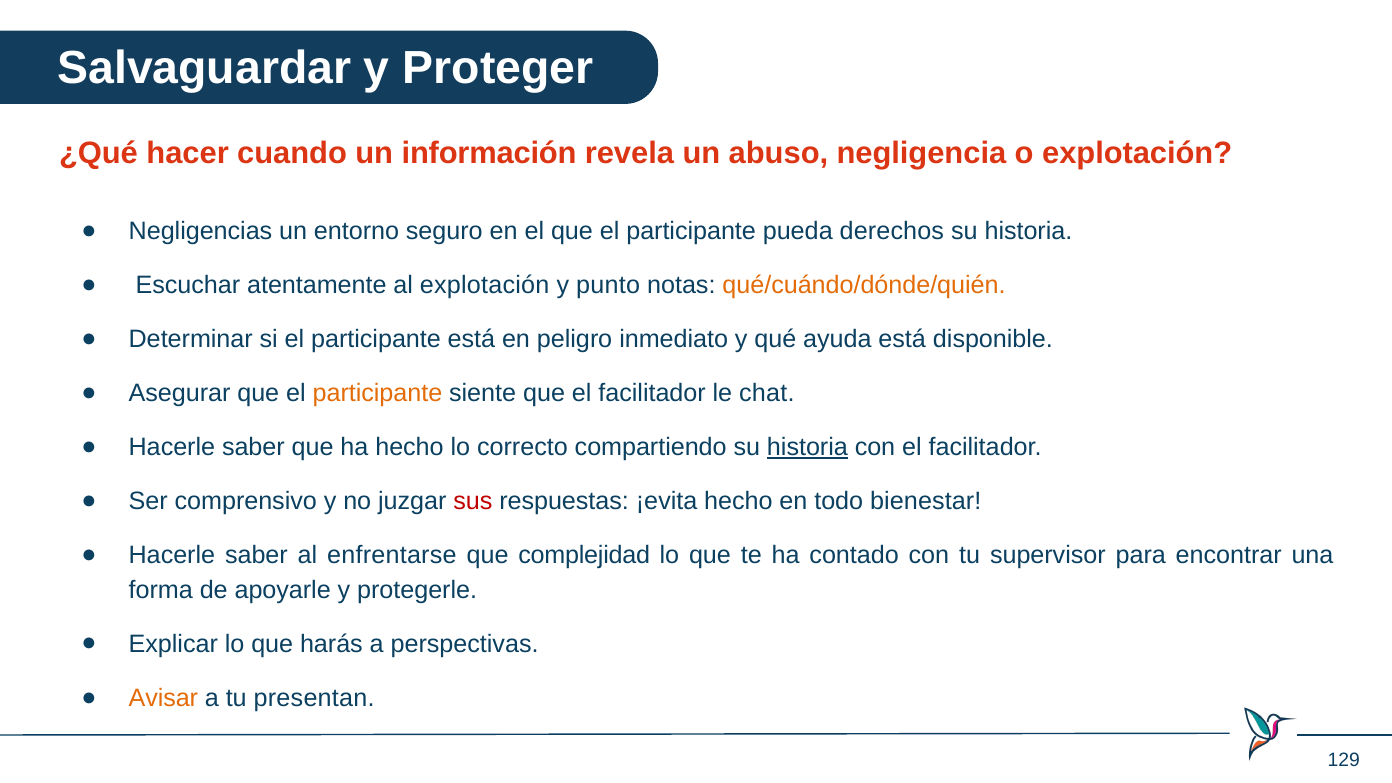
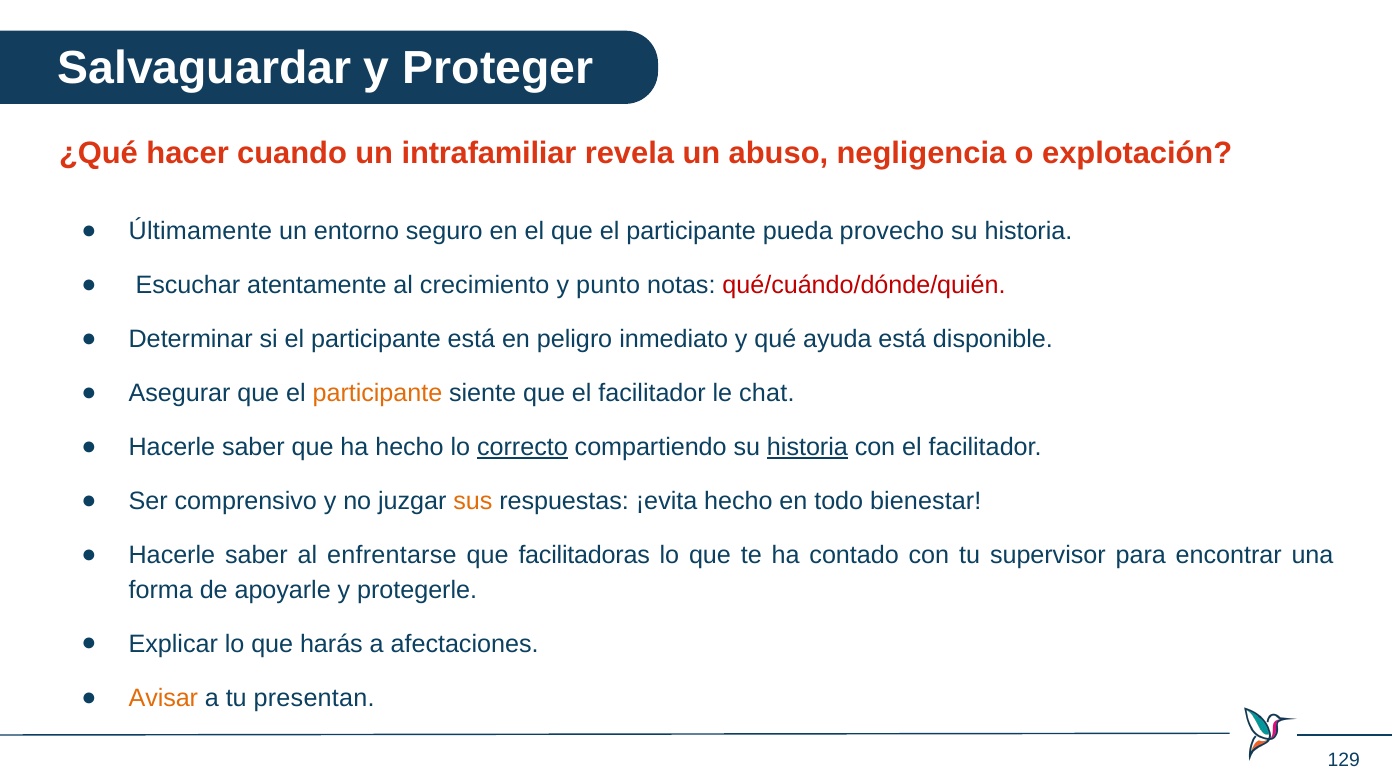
información: información -> intrafamiliar (489, 153)
Negligencias: Negligencias -> Últimamente (200, 231)
derechos: derechos -> provecho (892, 231)
al explotación: explotación -> crecimiento (485, 285)
qué/cuándo/dónde/quién colour: orange -> red (864, 285)
correcto underline: none -> present (522, 447)
sus colour: red -> orange (473, 501)
complejidad: complejidad -> facilitadoras (584, 555)
perspectivas: perspectivas -> afectaciones (465, 644)
